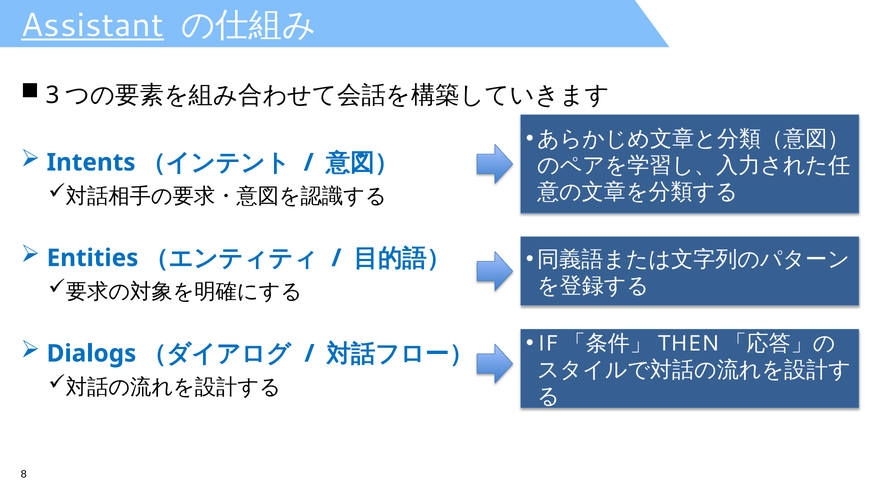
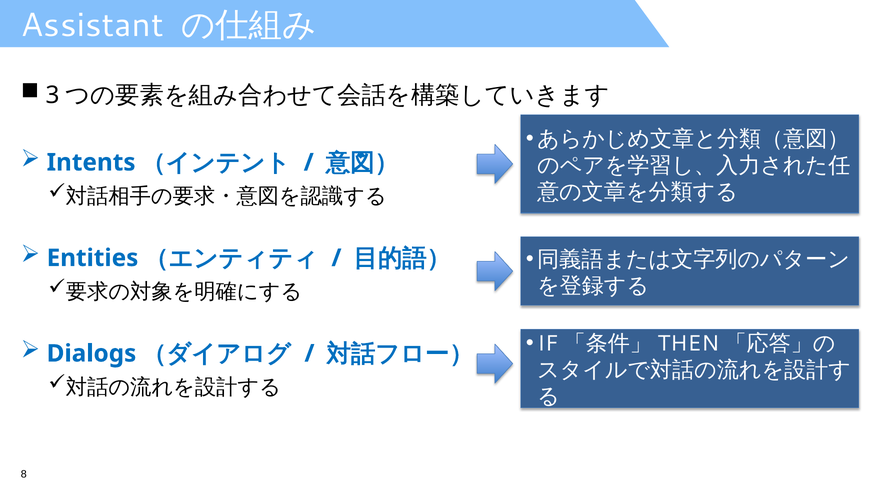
Assistant underline: present -> none (92, 25)
